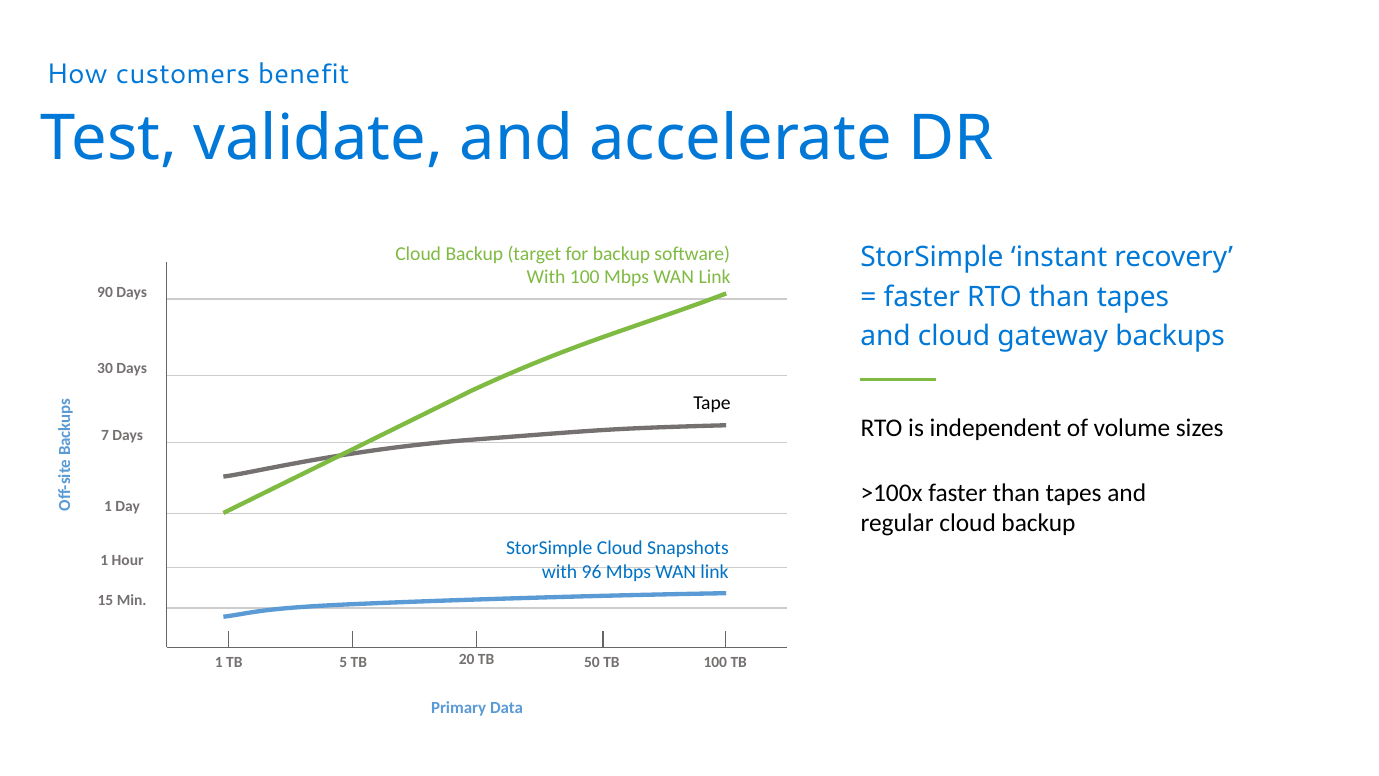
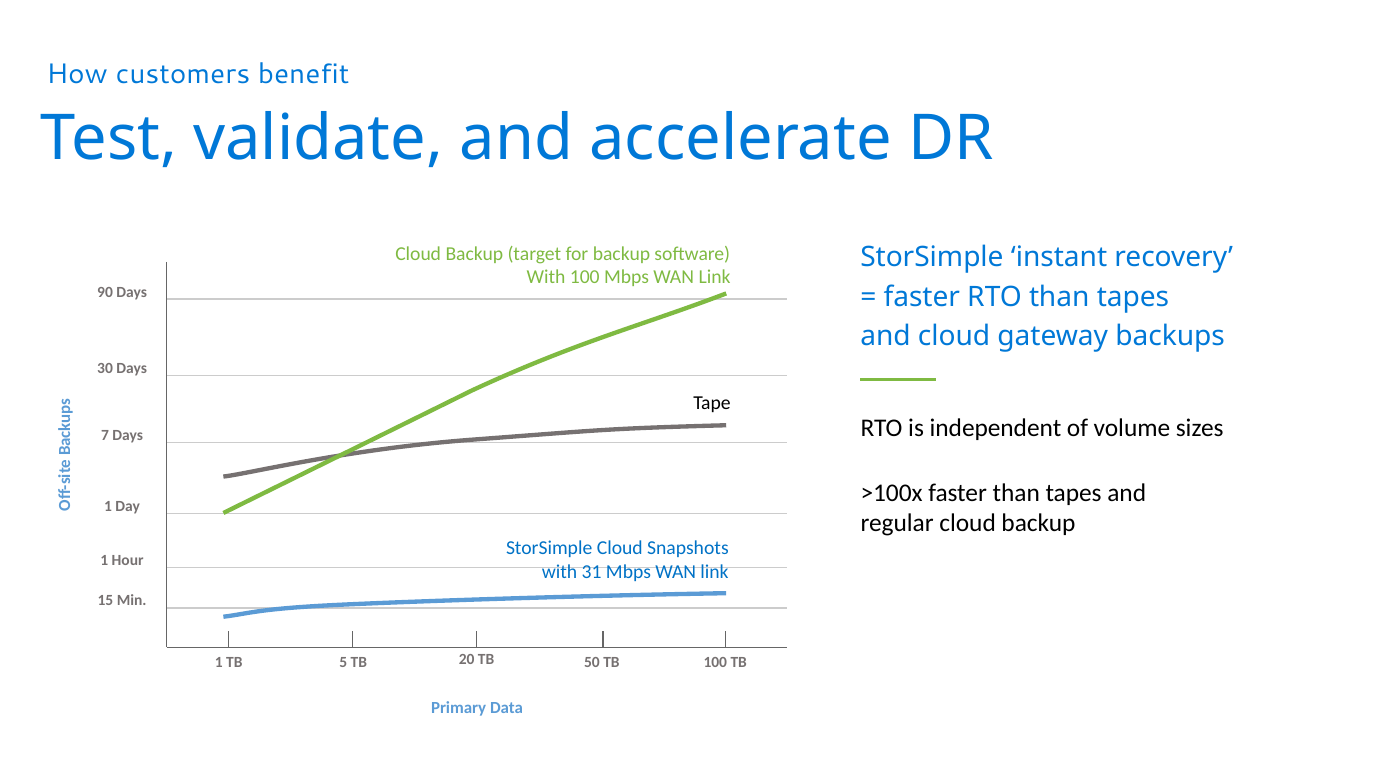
96: 96 -> 31 (592, 571)
